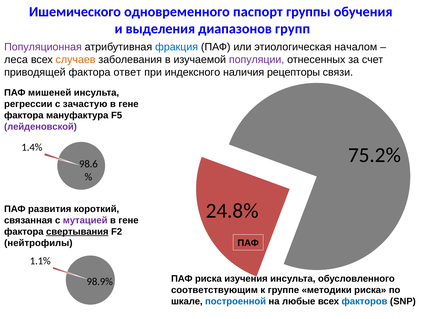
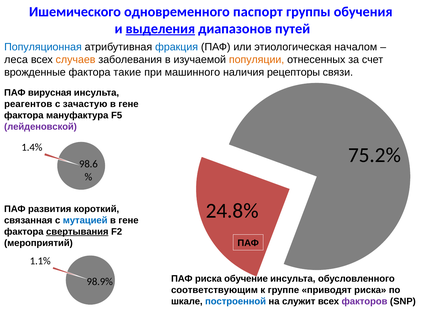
выделения underline: none -> present (160, 29)
групп: групп -> путей (293, 29)
Популяционная colour: purple -> blue (43, 47)
популяции colour: purple -> orange (257, 60)
приводящей: приводящей -> врожденные (35, 72)
ответ: ответ -> такие (127, 72)
индексного: индексного -> машинного (192, 72)
мишеней: мишеней -> вирусная (50, 93)
регрессии: регрессии -> реагентов (28, 104)
мутацией colour: purple -> blue (85, 220)
нейтрофилы: нейтрофилы -> мероприятий (38, 243)
изучения: изучения -> обучение (246, 278)
методики: методики -> приводят (327, 290)
любые: любые -> служит (299, 301)
факторов colour: blue -> purple (365, 301)
